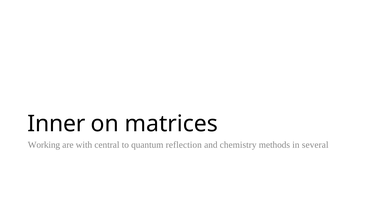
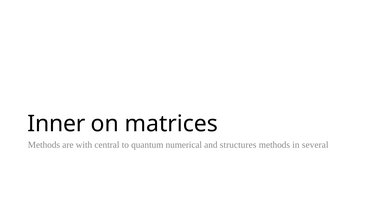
Working: Working -> Methods (44, 145)
reflection: reflection -> numerical (184, 145)
chemistry: chemistry -> structures (238, 145)
